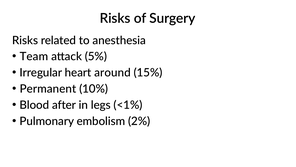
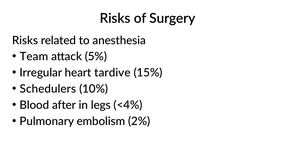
around: around -> tardive (112, 73)
Permanent: Permanent -> Schedulers (48, 89)
<1%: <1% -> <4% (128, 105)
